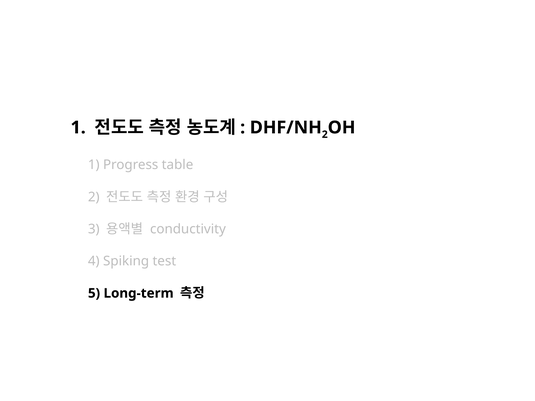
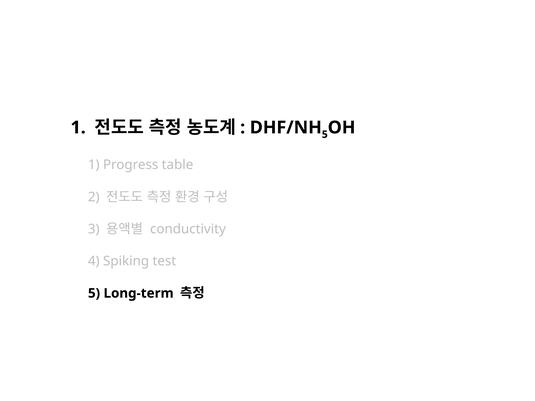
2: 2 -> 5 (325, 135)
